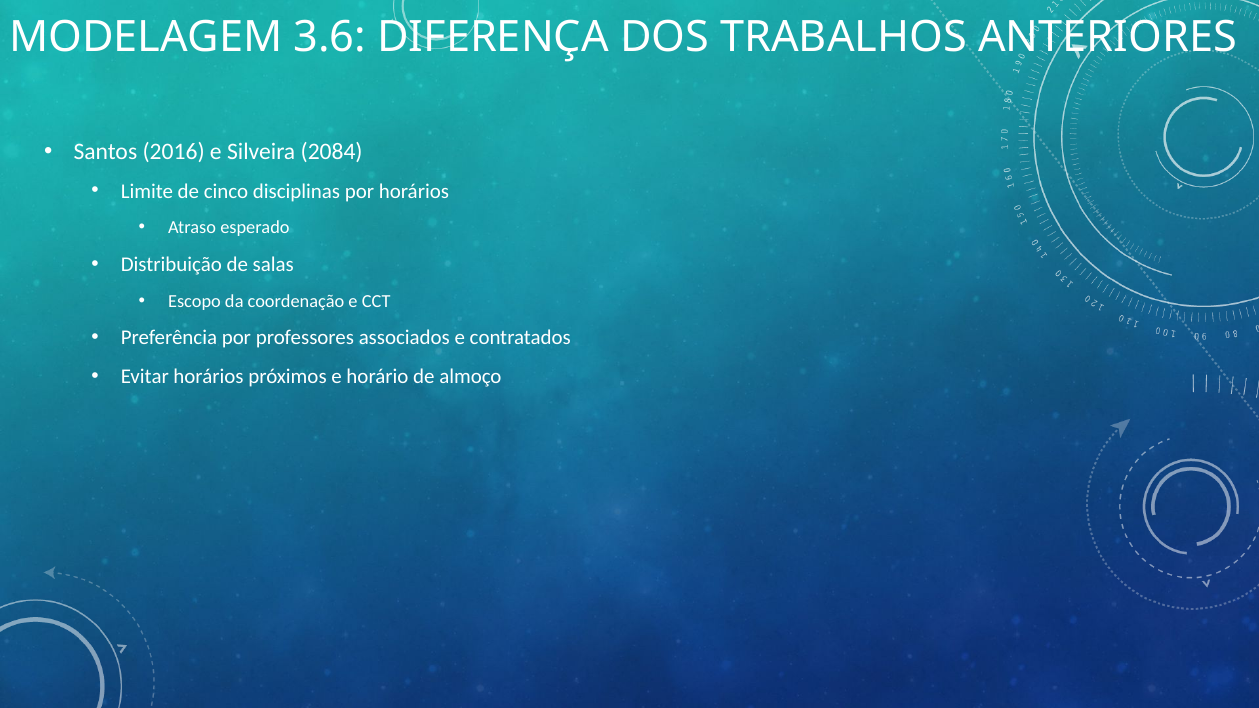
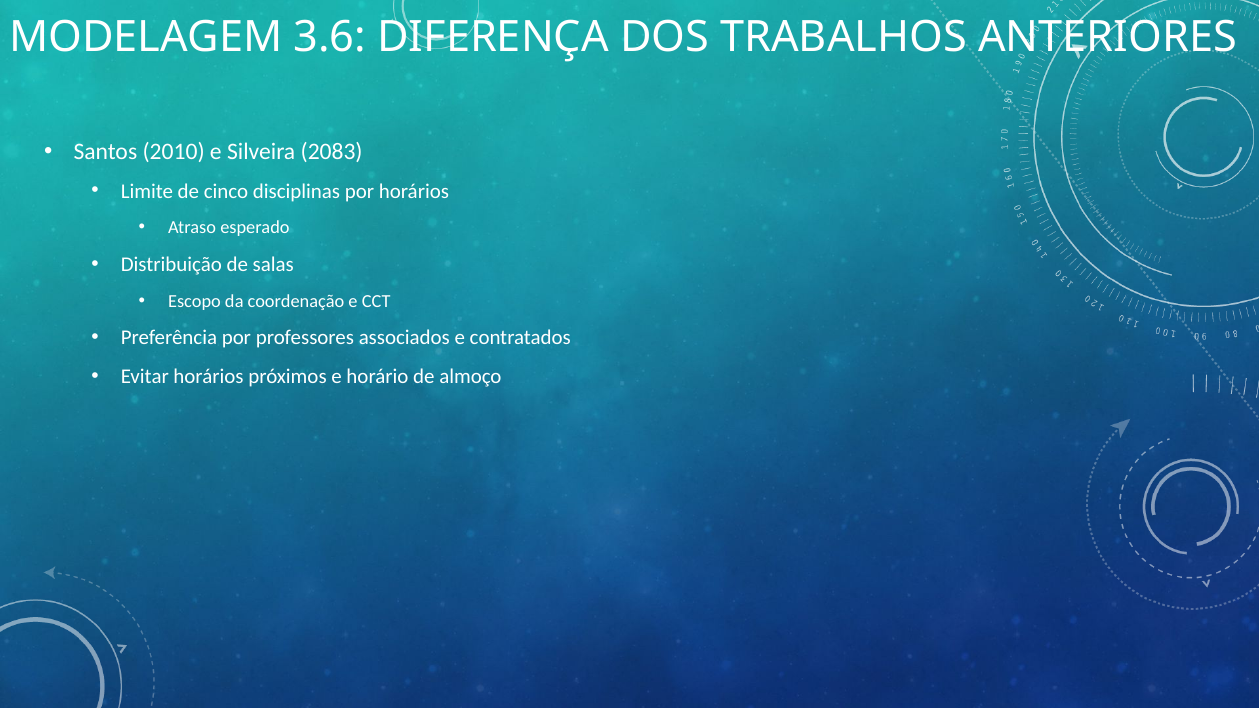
2016: 2016 -> 2010 (174, 152)
2084: 2084 -> 2083 (332, 152)
